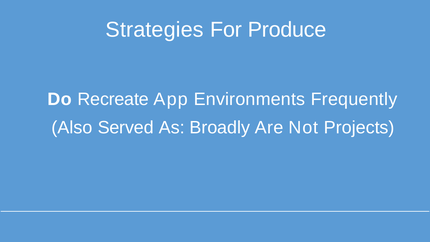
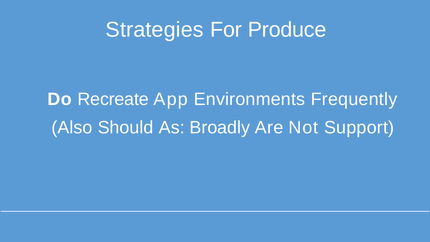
Served: Served -> Should (126, 128)
Projects: Projects -> Support (359, 128)
